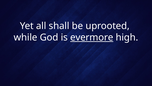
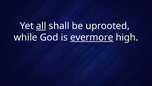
all underline: none -> present (41, 26)
